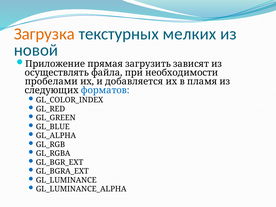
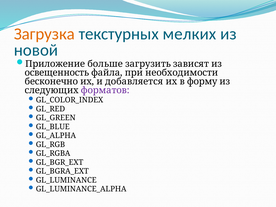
прямая: прямая -> больше (105, 64)
осуществлять: осуществлять -> освещенность (57, 73)
пробелами: пробелами -> бесконечно (51, 81)
пламя: пламя -> форму (202, 81)
форматов colour: blue -> purple (105, 90)
